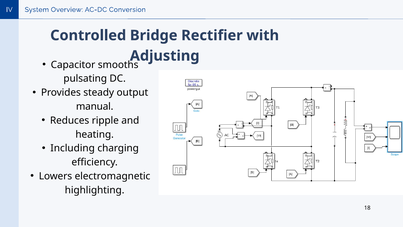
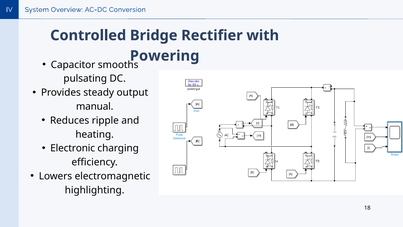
Adjusting: Adjusting -> Powering (165, 56)
Including: Including -> Electronic (73, 148)
